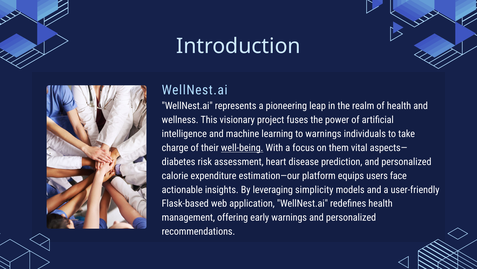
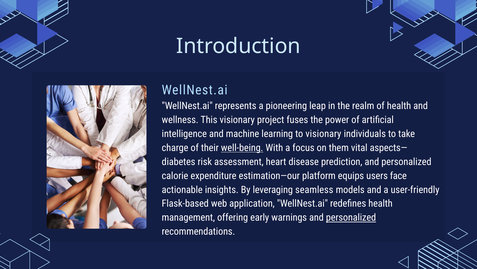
to warnings: warnings -> visionary (323, 134)
simplicity: simplicity -> seamless (314, 189)
personalized underline: none -> present (351, 217)
